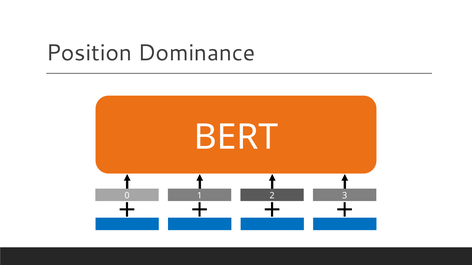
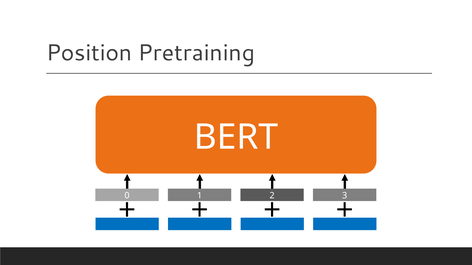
Dominance: Dominance -> Pretraining (196, 53)
